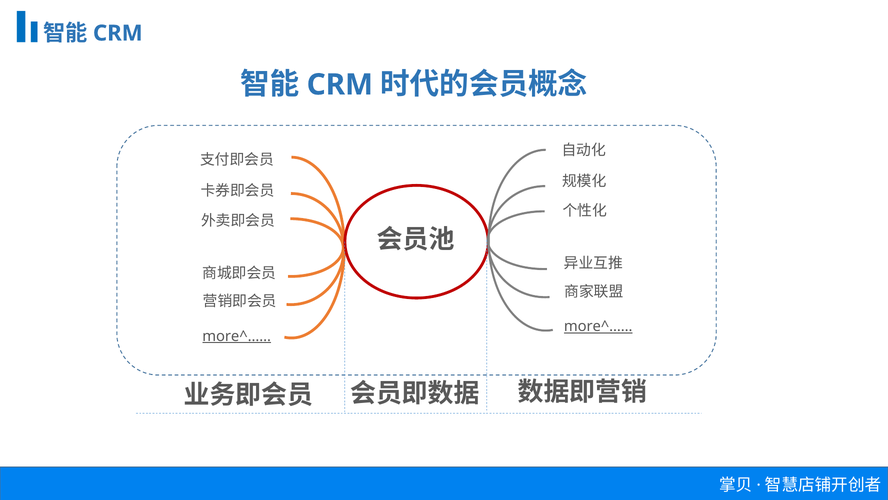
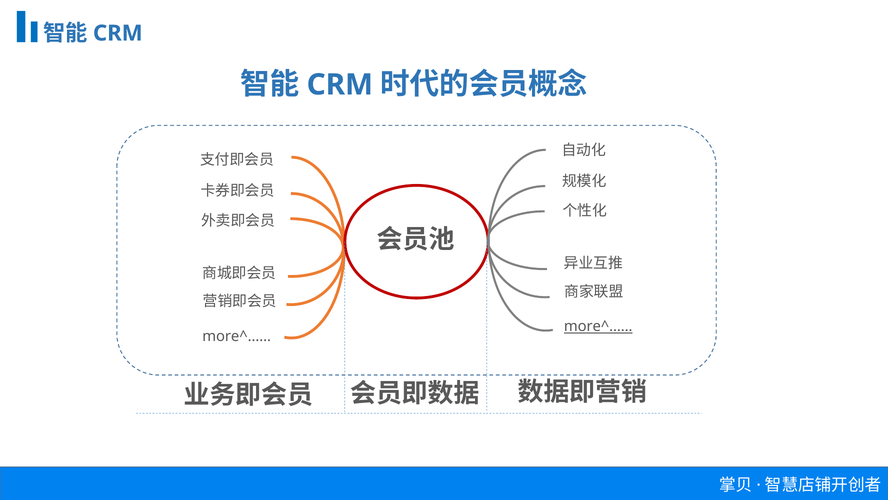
more^…… underline: present -> none (237, 336)
